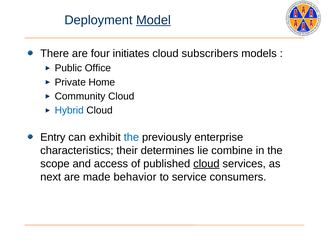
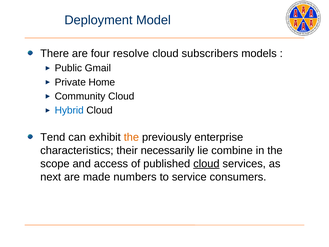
Model underline: present -> none (153, 20)
initiates: initiates -> resolve (131, 54)
Office: Office -> Gmail (98, 68)
Entry: Entry -> Tend (53, 137)
the colour: blue -> orange (131, 137)
determines: determines -> necessarily (168, 150)
behavior: behavior -> numbers (135, 177)
